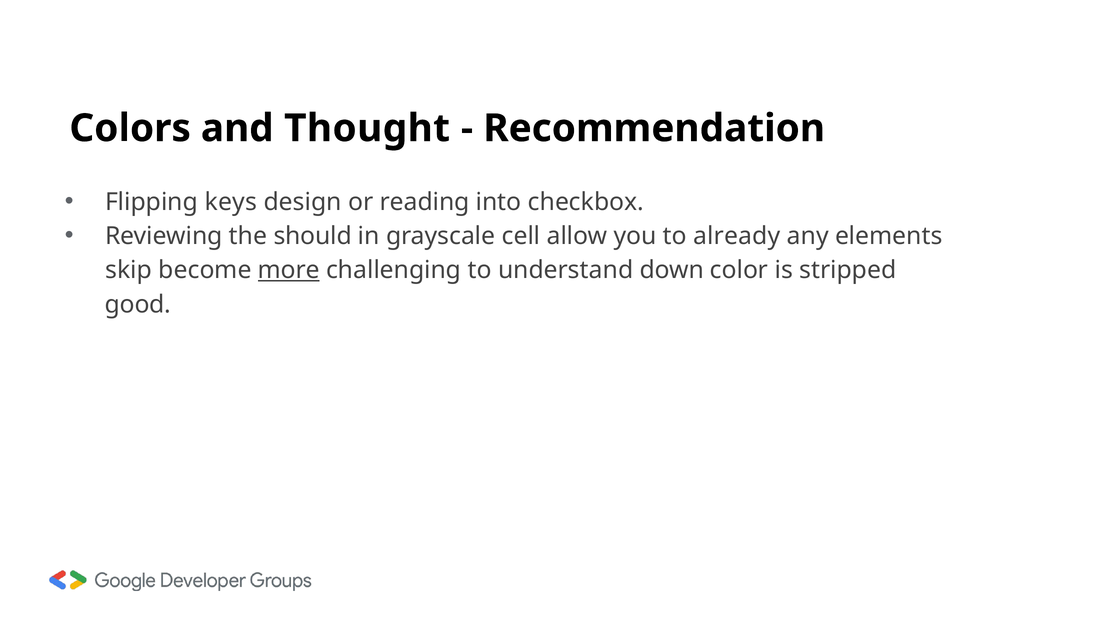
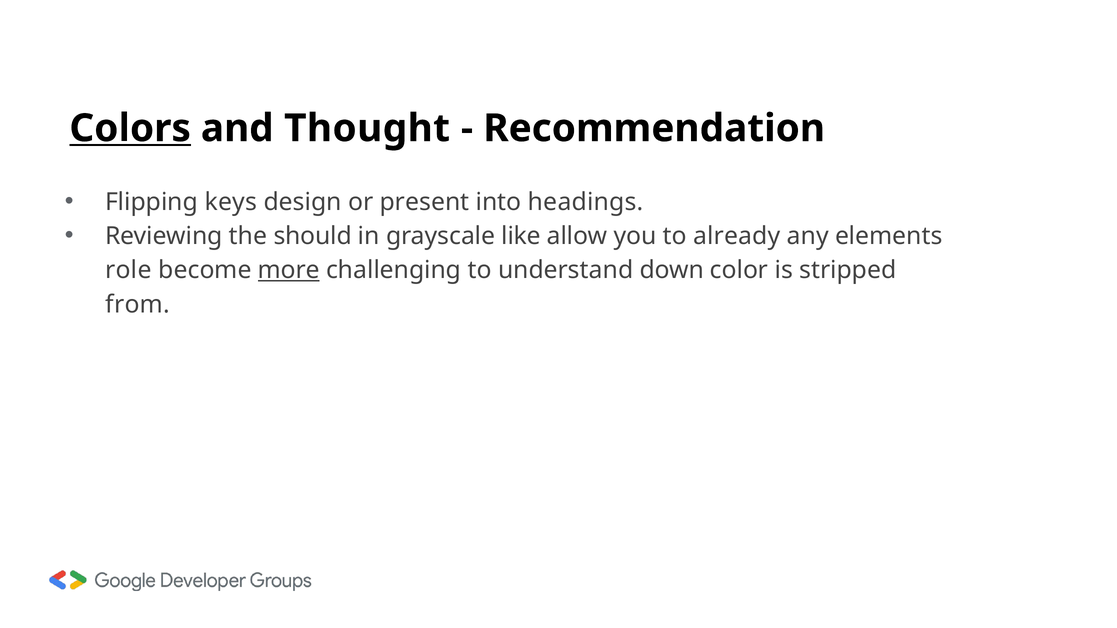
Colors underline: none -> present (130, 128)
reading: reading -> present (425, 202)
checkbox: checkbox -> headings (586, 202)
cell: cell -> like (521, 236)
skip: skip -> role (128, 270)
good: good -> from (138, 305)
